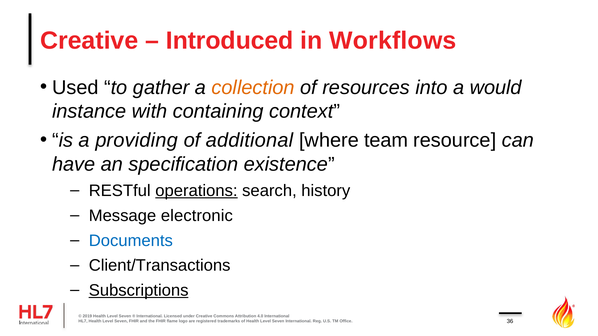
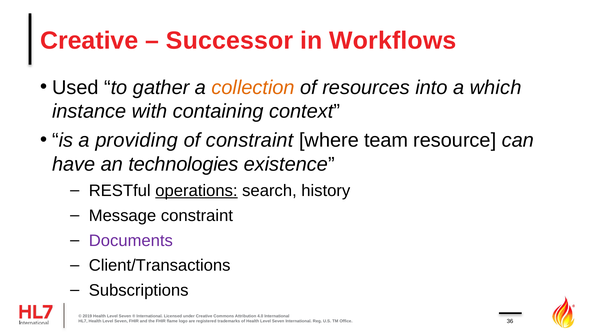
Introduced: Introduced -> Successor (230, 41)
would: would -> which (496, 88)
of additional: additional -> constraint (250, 140)
specification: specification -> technologies (184, 164)
Message electronic: electronic -> constraint (197, 216)
Documents colour: blue -> purple (131, 241)
Subscriptions underline: present -> none (139, 291)
